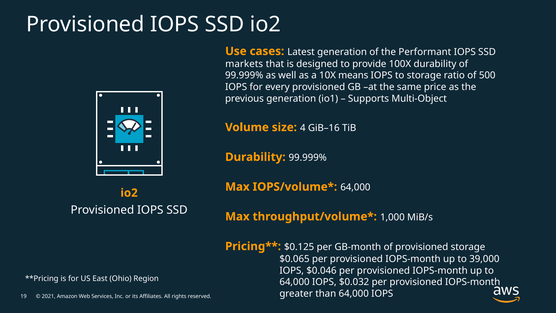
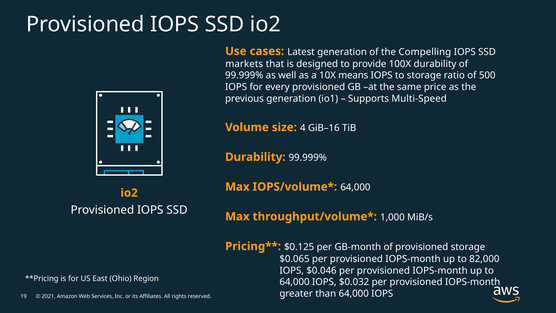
Performant: Performant -> Compelling (425, 52)
Multi-Object: Multi-Object -> Multi-Speed (419, 99)
39,000: 39,000 -> 82,000 (484, 259)
